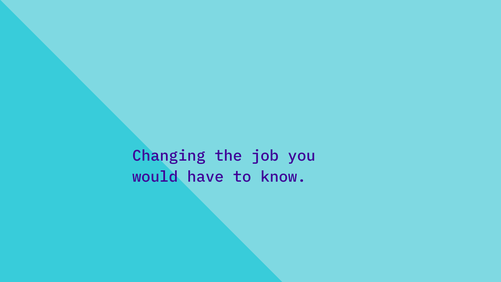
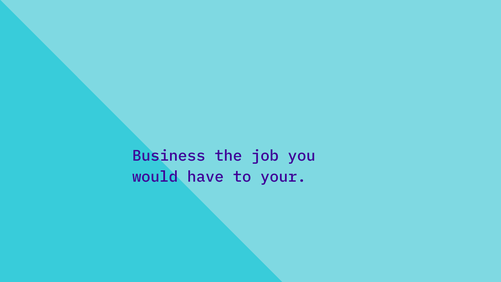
Changing: Changing -> Business (169, 156)
know: know -> your (283, 177)
